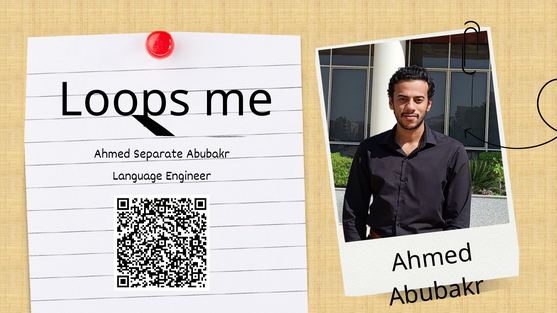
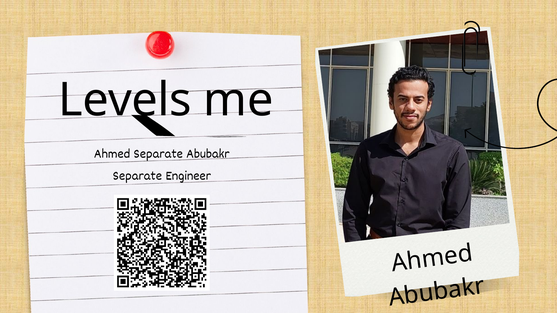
Loops: Loops -> Levels (125, 100)
Language: Language -> Separate (137, 175)
